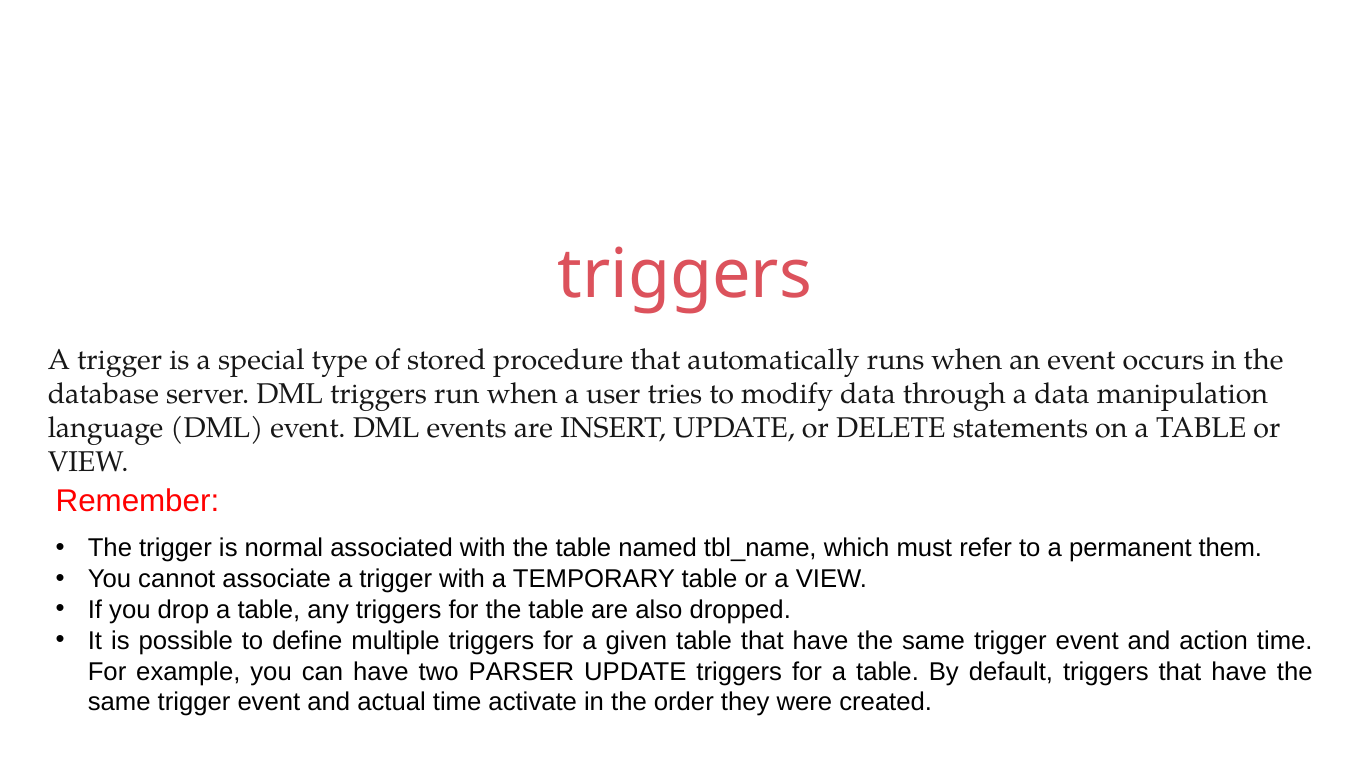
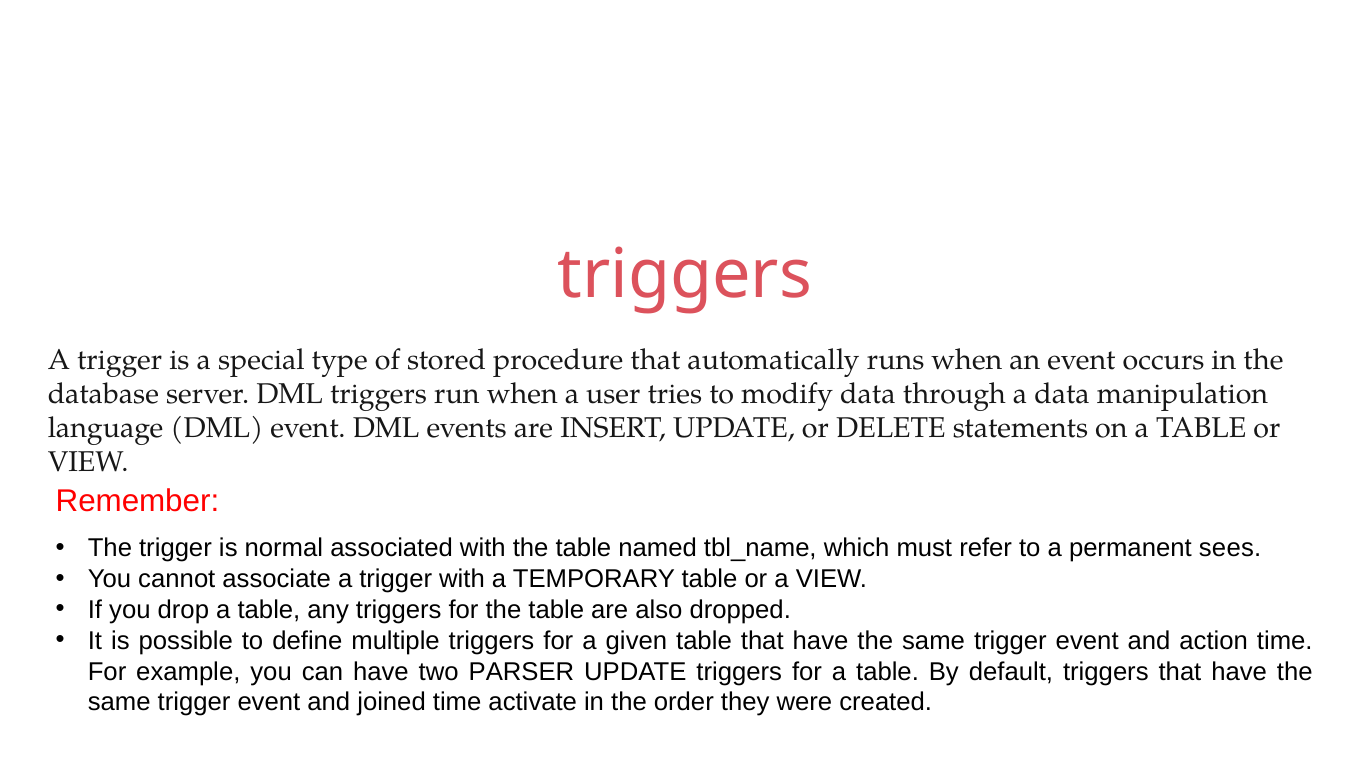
them: them -> sees (1230, 548)
actual: actual -> joined (392, 702)
